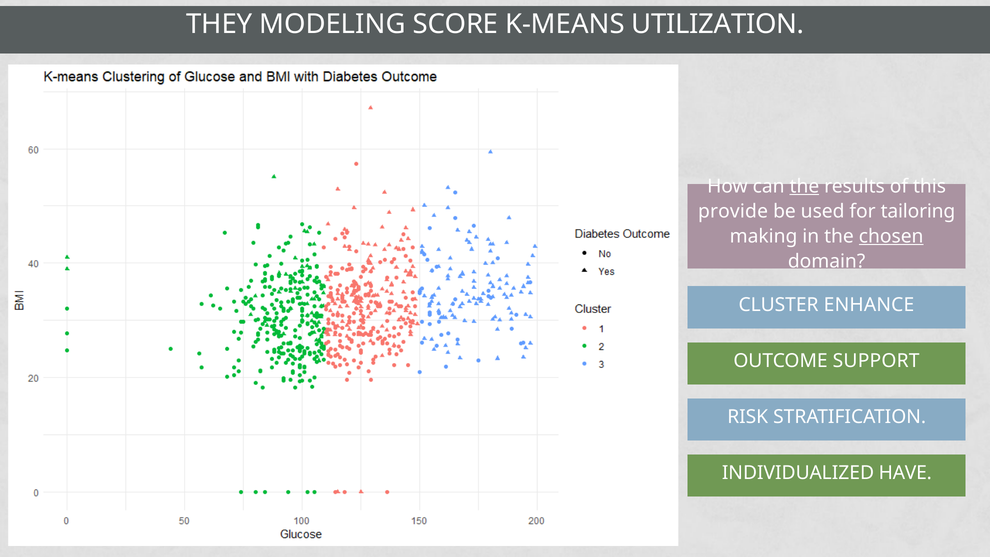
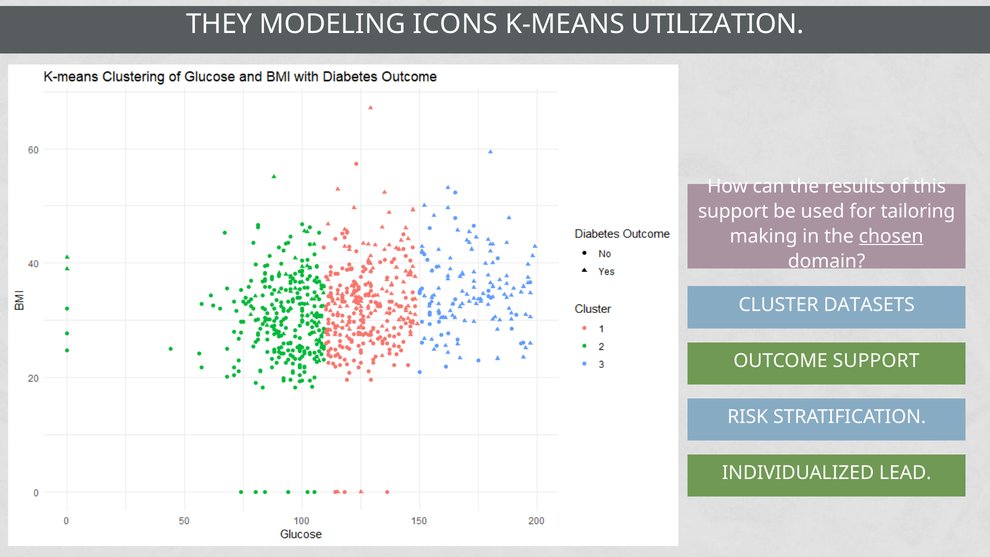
SCORE: SCORE -> ICONS (455, 24)
the underline: present -> none (804, 186)
provide: provide -> support (733, 211)
ENHANCE: ENHANCE -> DATASETS (869, 305)
HAVE: HAVE -> LEAD (905, 473)
